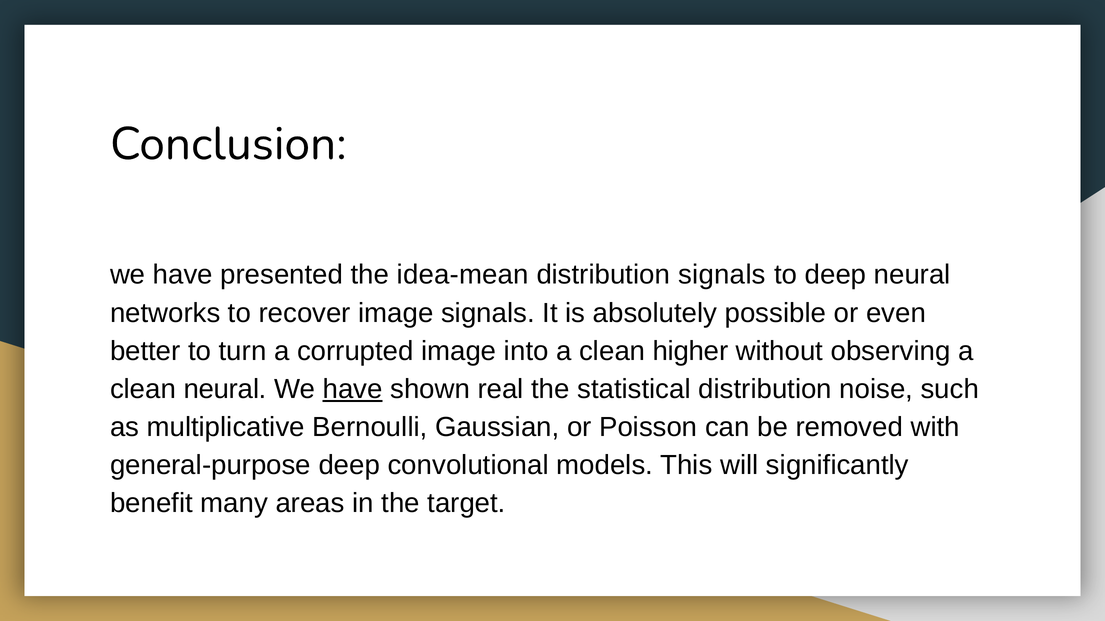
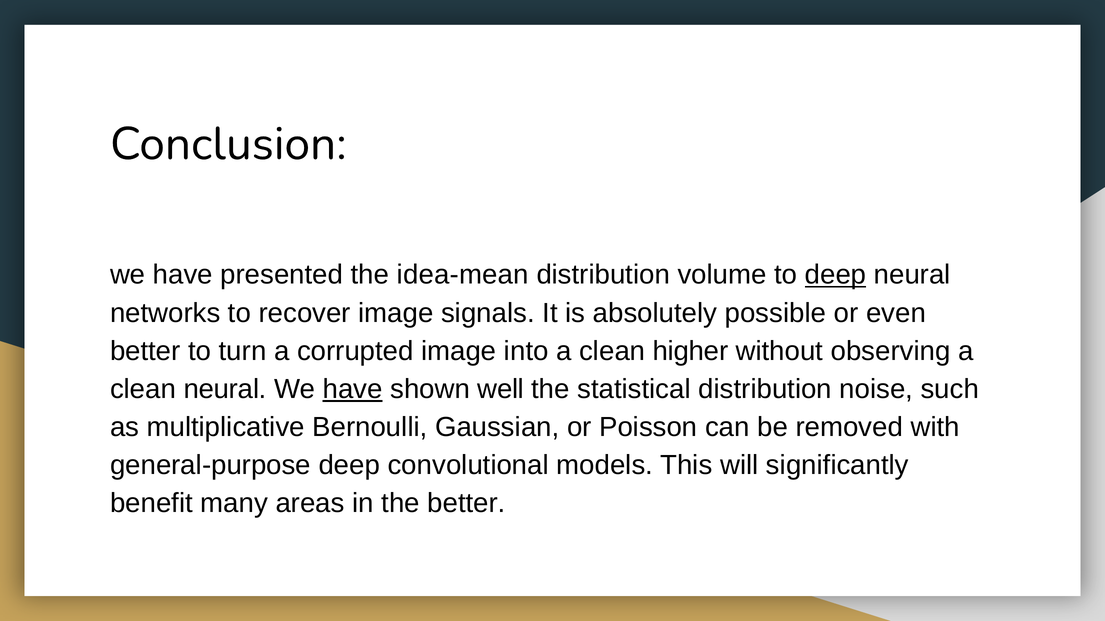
distribution signals: signals -> volume (722, 275)
deep underline: none -> present (836, 275)
real: real -> well (501, 389)
the target: target -> better (467, 504)
